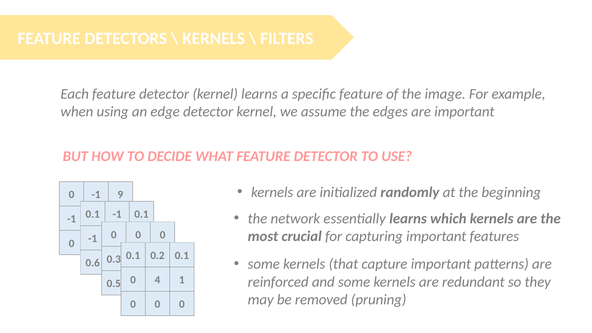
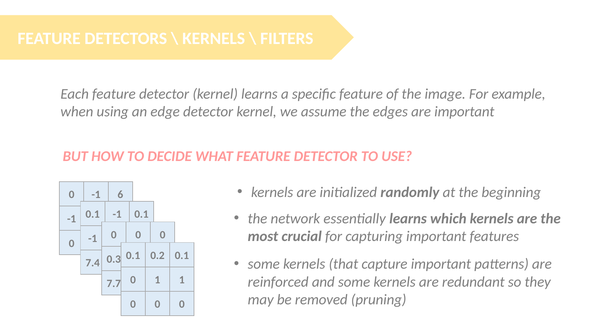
9: 9 -> 6 (120, 195)
0.6: 0.6 -> 7.4 (93, 263)
4: 4 -> 1 (157, 280)
0.5: 0.5 -> 7.7 (114, 284)
